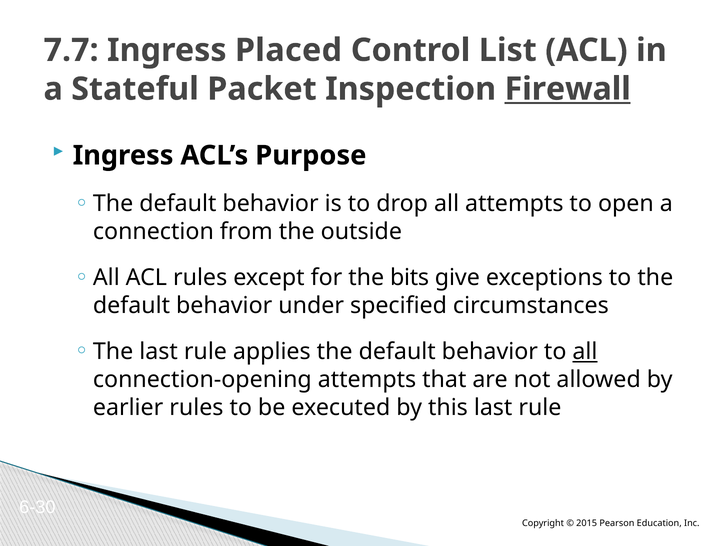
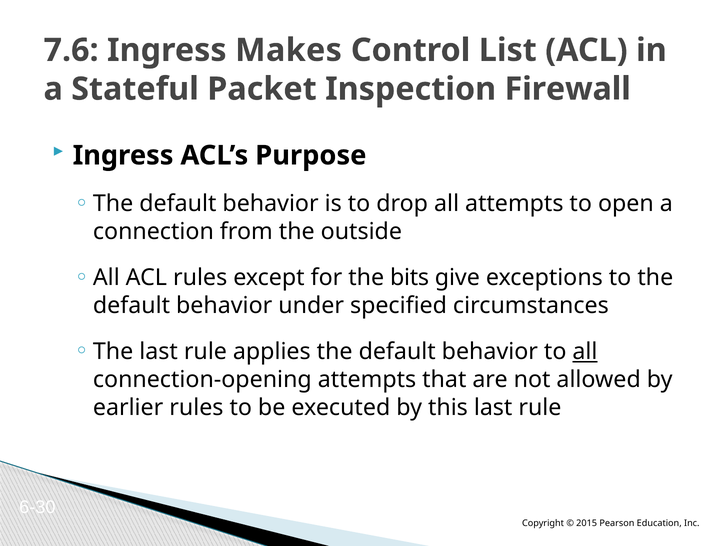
7.7: 7.7 -> 7.6 (71, 50)
Placed: Placed -> Makes (289, 50)
Firewall underline: present -> none (568, 89)
